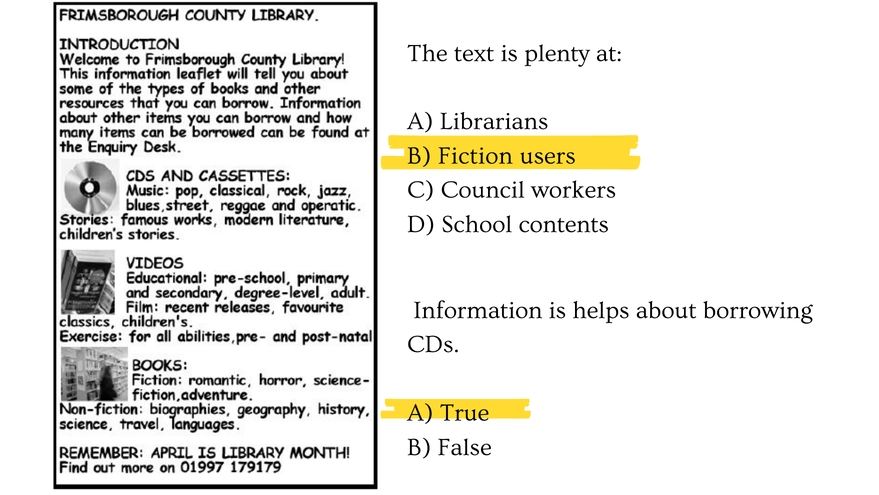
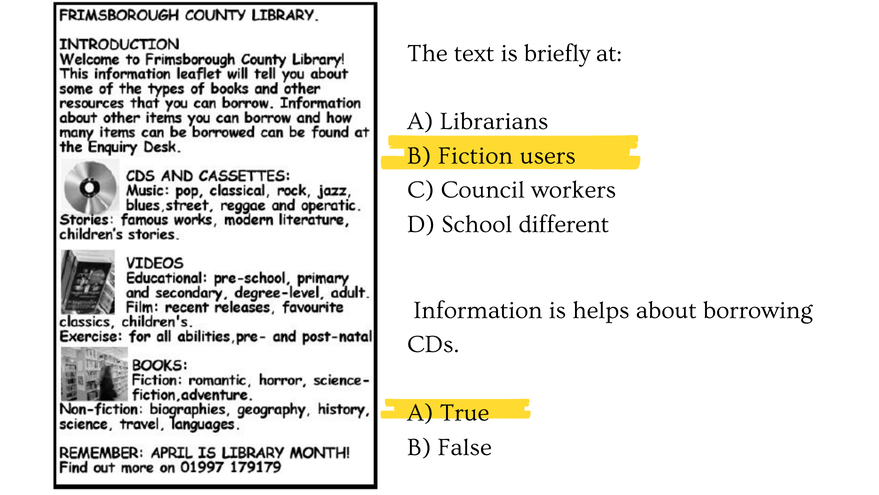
plenty: plenty -> briefly (557, 53)
contents: contents -> different (564, 224)
